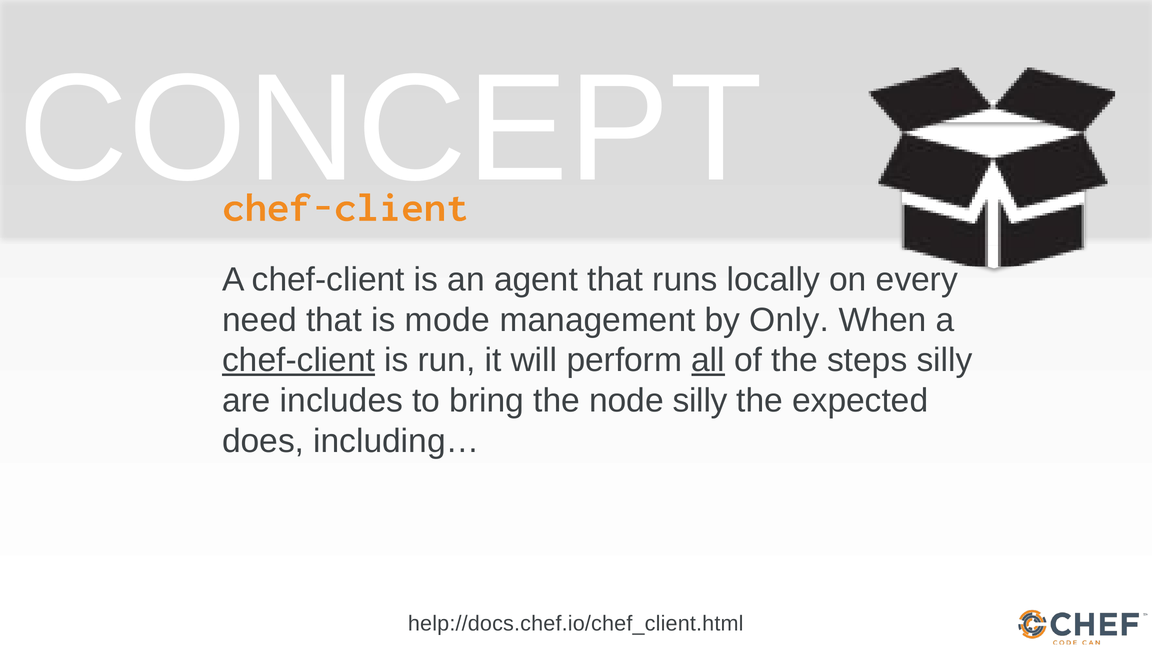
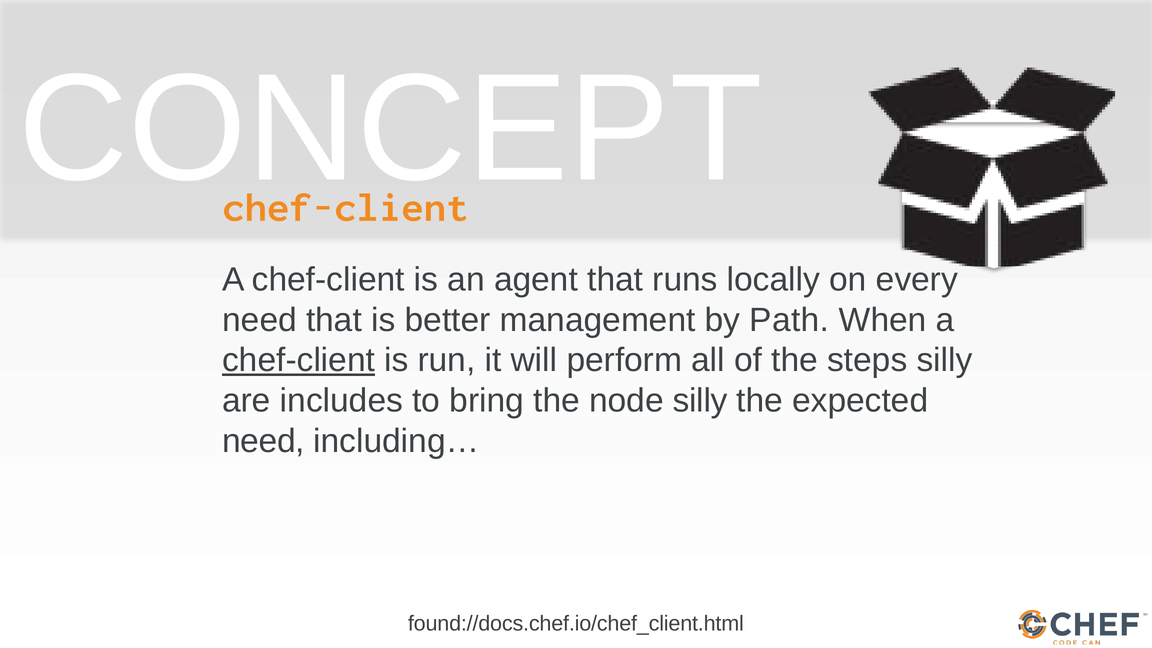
mode: mode -> better (448, 320)
Only: Only -> Path (789, 320)
all underline: present -> none (708, 360)
does: does -> need (263, 441)
help://docs.chef.io/chef_client.html: help://docs.chef.io/chef_client.html -> found://docs.chef.io/chef_client.html (576, 624)
